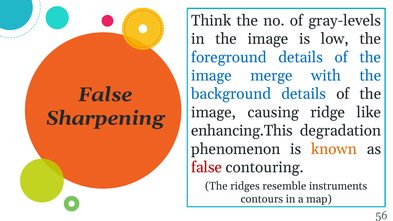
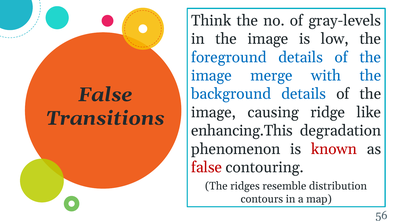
Sharpening: Sharpening -> Transitions (105, 118)
known colour: orange -> red (334, 149)
instruments: instruments -> distribution (338, 186)
